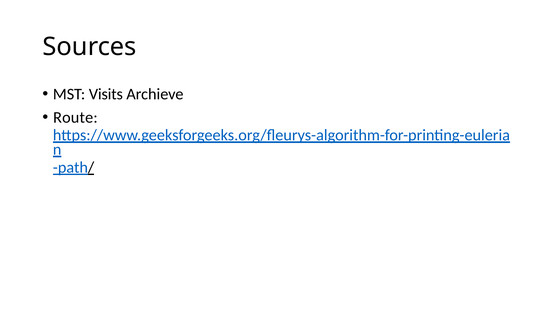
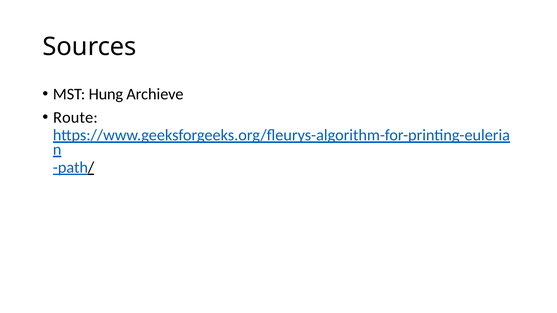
Visits: Visits -> Hung (106, 94)
